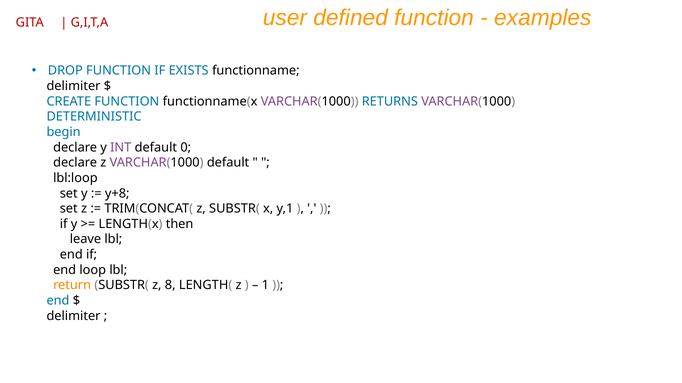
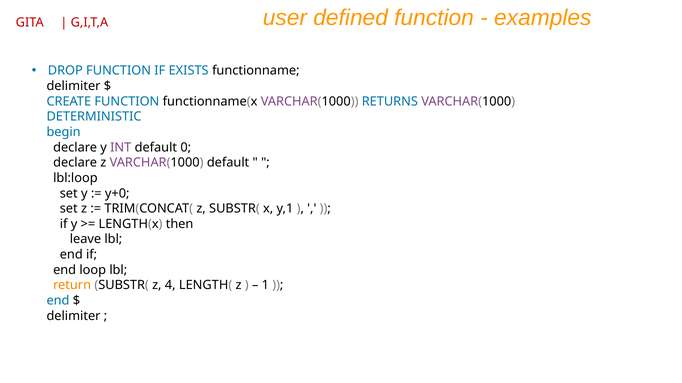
y+8: y+8 -> y+0 (117, 194)
8: 8 -> 4 (170, 286)
